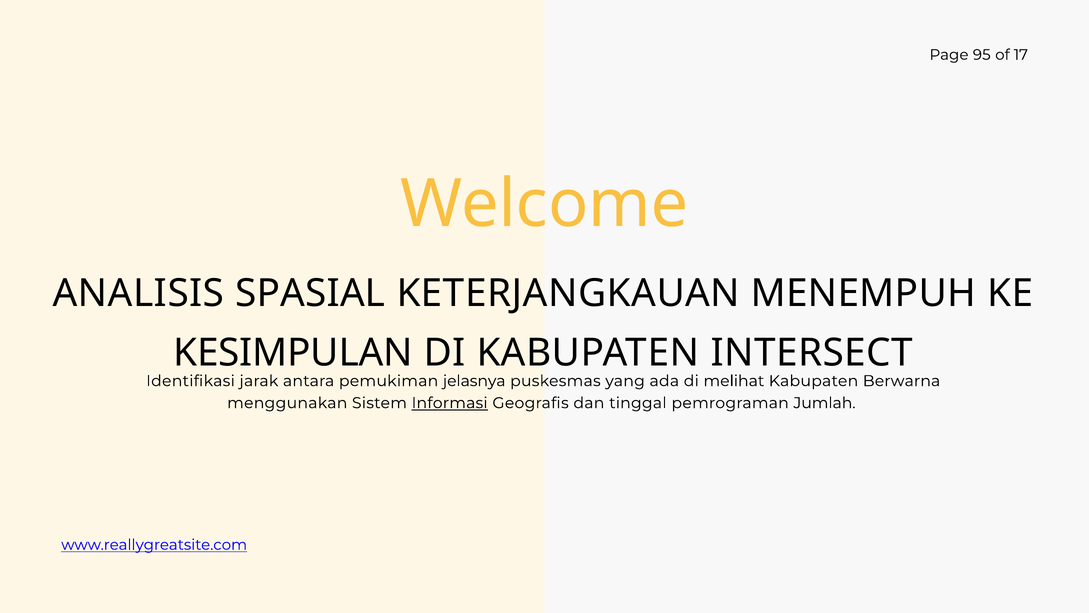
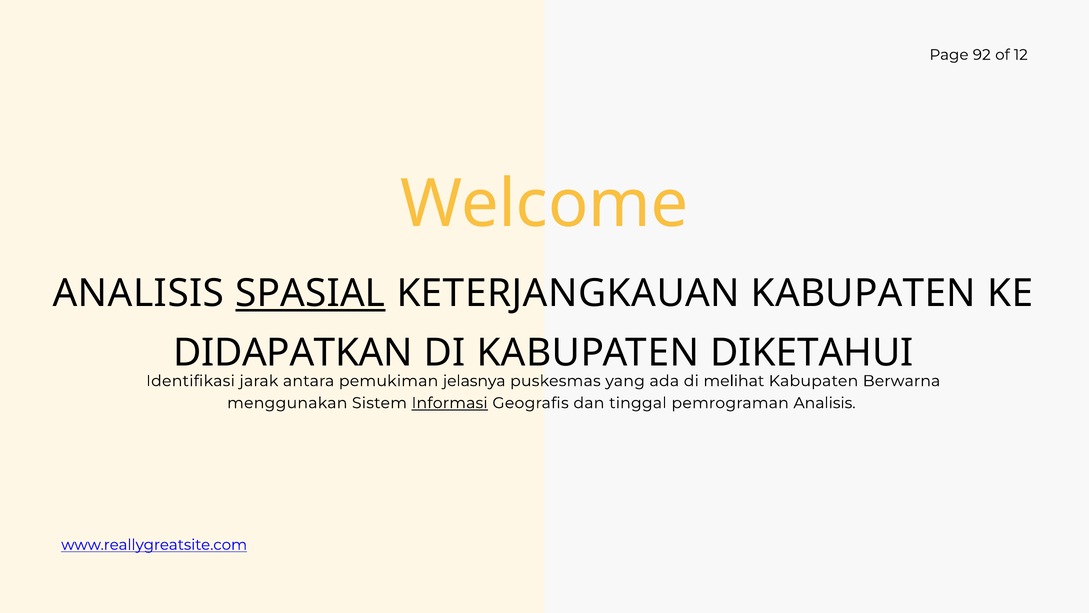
95: 95 -> 92 (982, 55)
17: 17 -> 12 (1021, 55)
SPASIAL underline: none -> present (310, 293)
KETERJANGKAUAN MENEMPUH: MENEMPUH -> KABUPATEN (863, 293)
KESIMPULAN: KESIMPULAN -> DIDAPATKAN (293, 353)
INTERSECT: INTERSECT -> DIKETAHUI (812, 353)
pemrograman Jumlah: Jumlah -> Analisis (825, 403)
